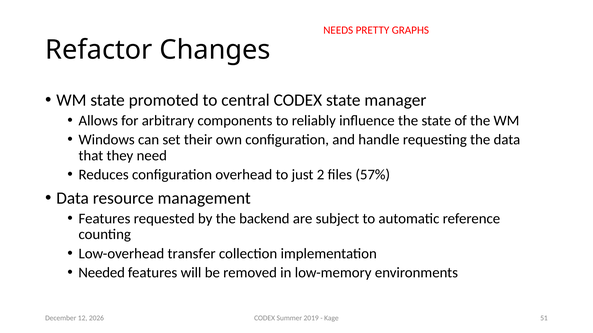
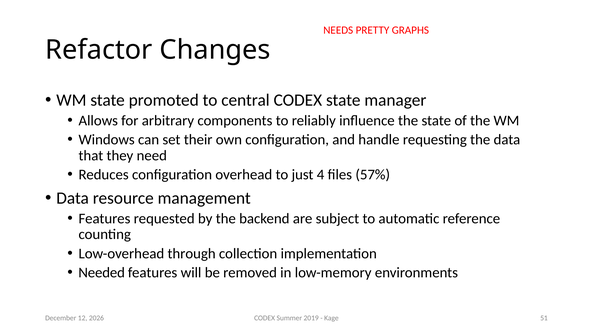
2: 2 -> 4 (321, 175)
transfer: transfer -> through (192, 254)
